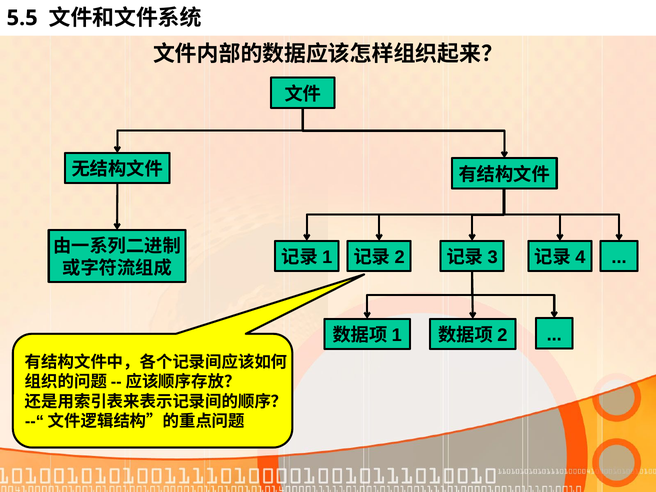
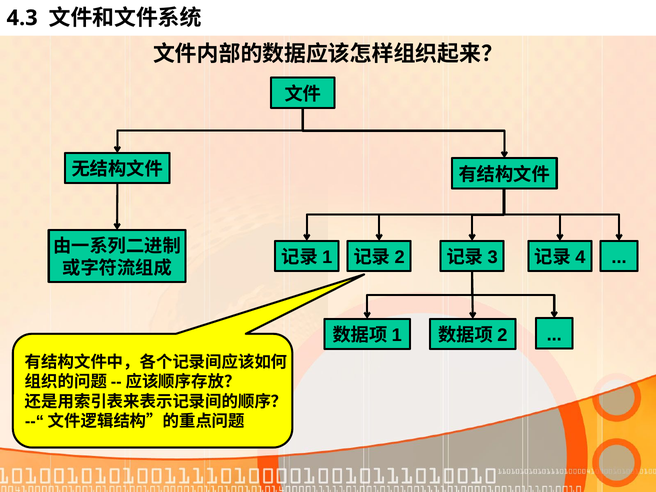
5.5: 5.5 -> 4.3 (22, 18)
